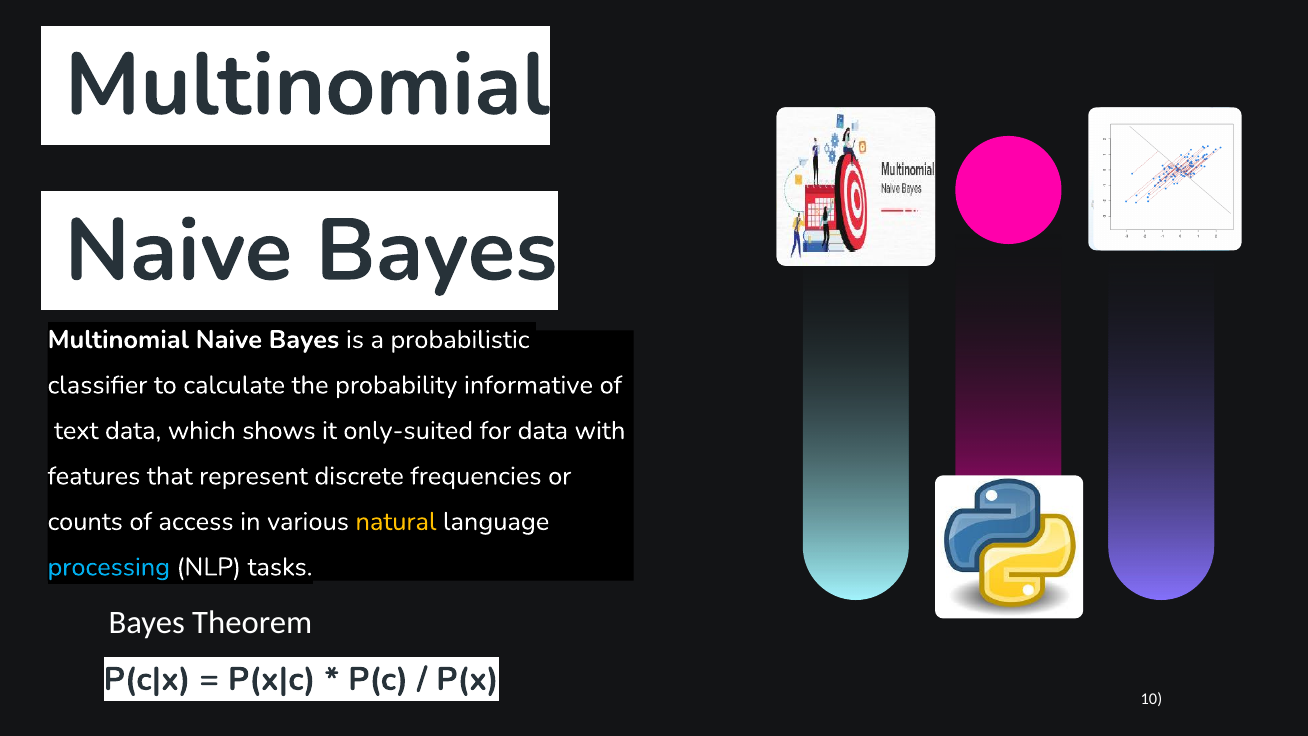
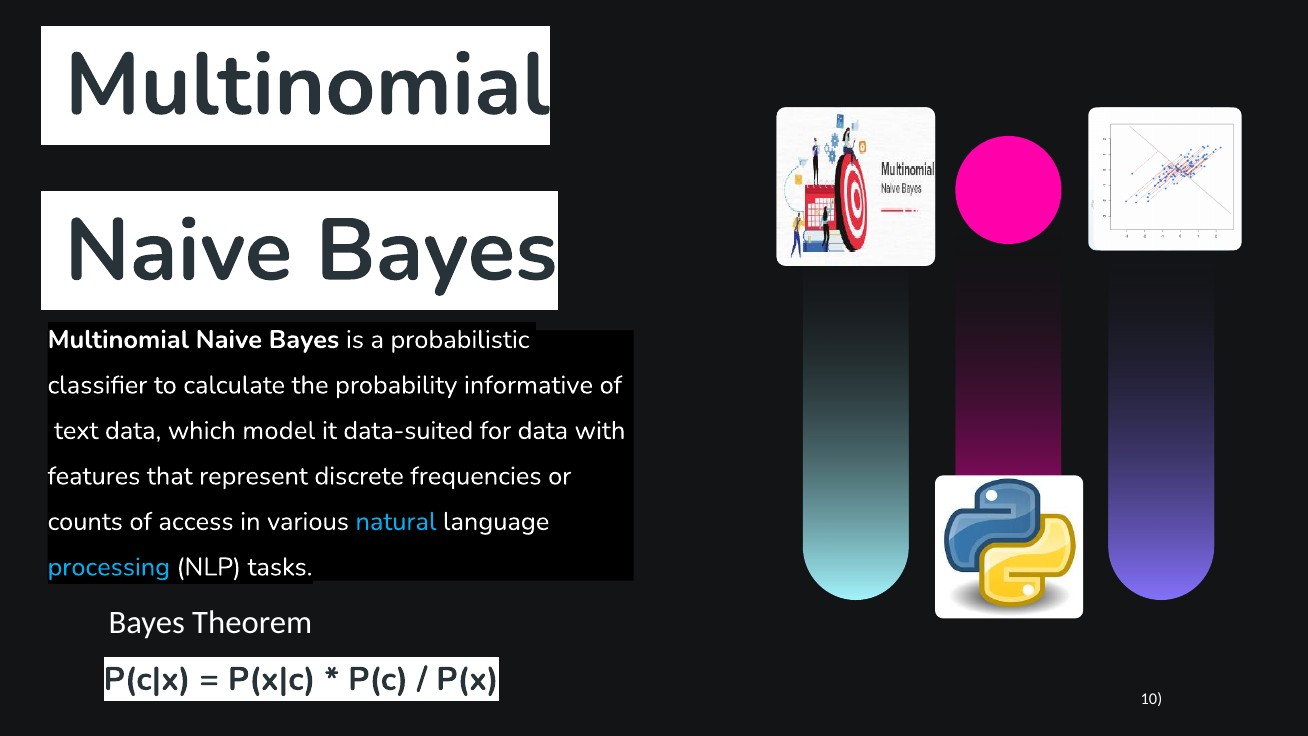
shows: shows -> model (279, 430)
only-suited: only-suited -> data-suited (408, 430)
natural colour: yellow -> light blue (396, 521)
